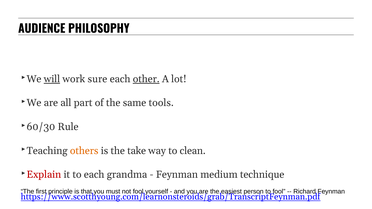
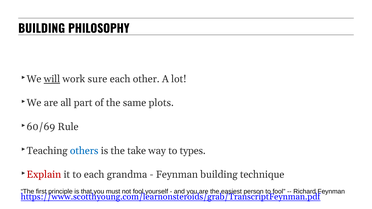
AUDIENCE: AUDIENCE -> BUILDING (42, 29)
other underline: present -> none (146, 79)
tools: tools -> plots (161, 103)
60/30: 60/30 -> 60/69 (41, 127)
others colour: orange -> blue (84, 151)
clean: clean -> types (193, 151)
Feynman medium: medium -> building (219, 174)
